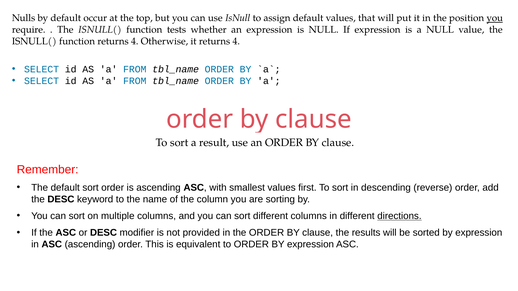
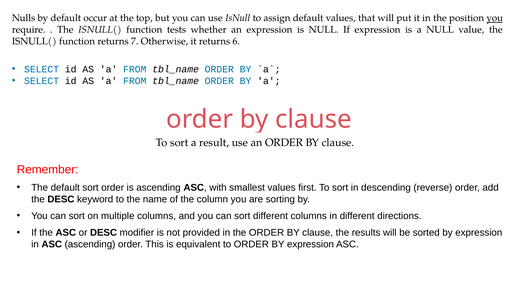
function returns 4: 4 -> 7 (135, 41)
it returns 4: 4 -> 6 (236, 41)
directions underline: present -> none (399, 216)
